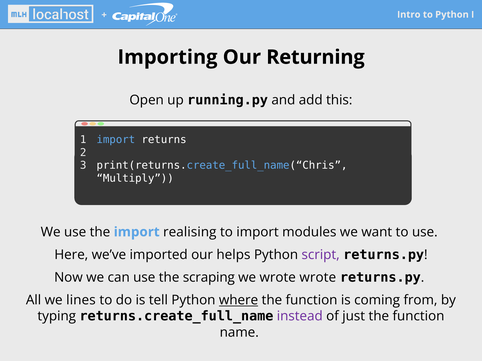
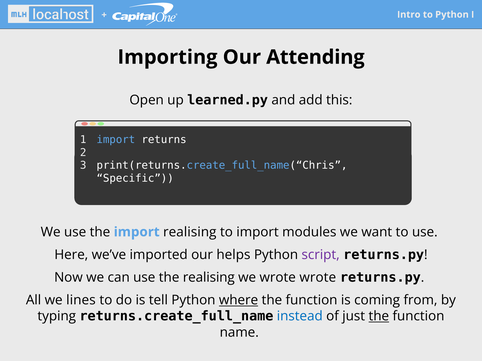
Returning: Returning -> Attending (315, 57)
running.py: running.py -> learned.py (228, 100)
Multiply: Multiply -> Specific (135, 179)
the scraping: scraping -> realising (209, 278)
instead colour: purple -> blue (300, 317)
the underline: none -> present (379, 317)
